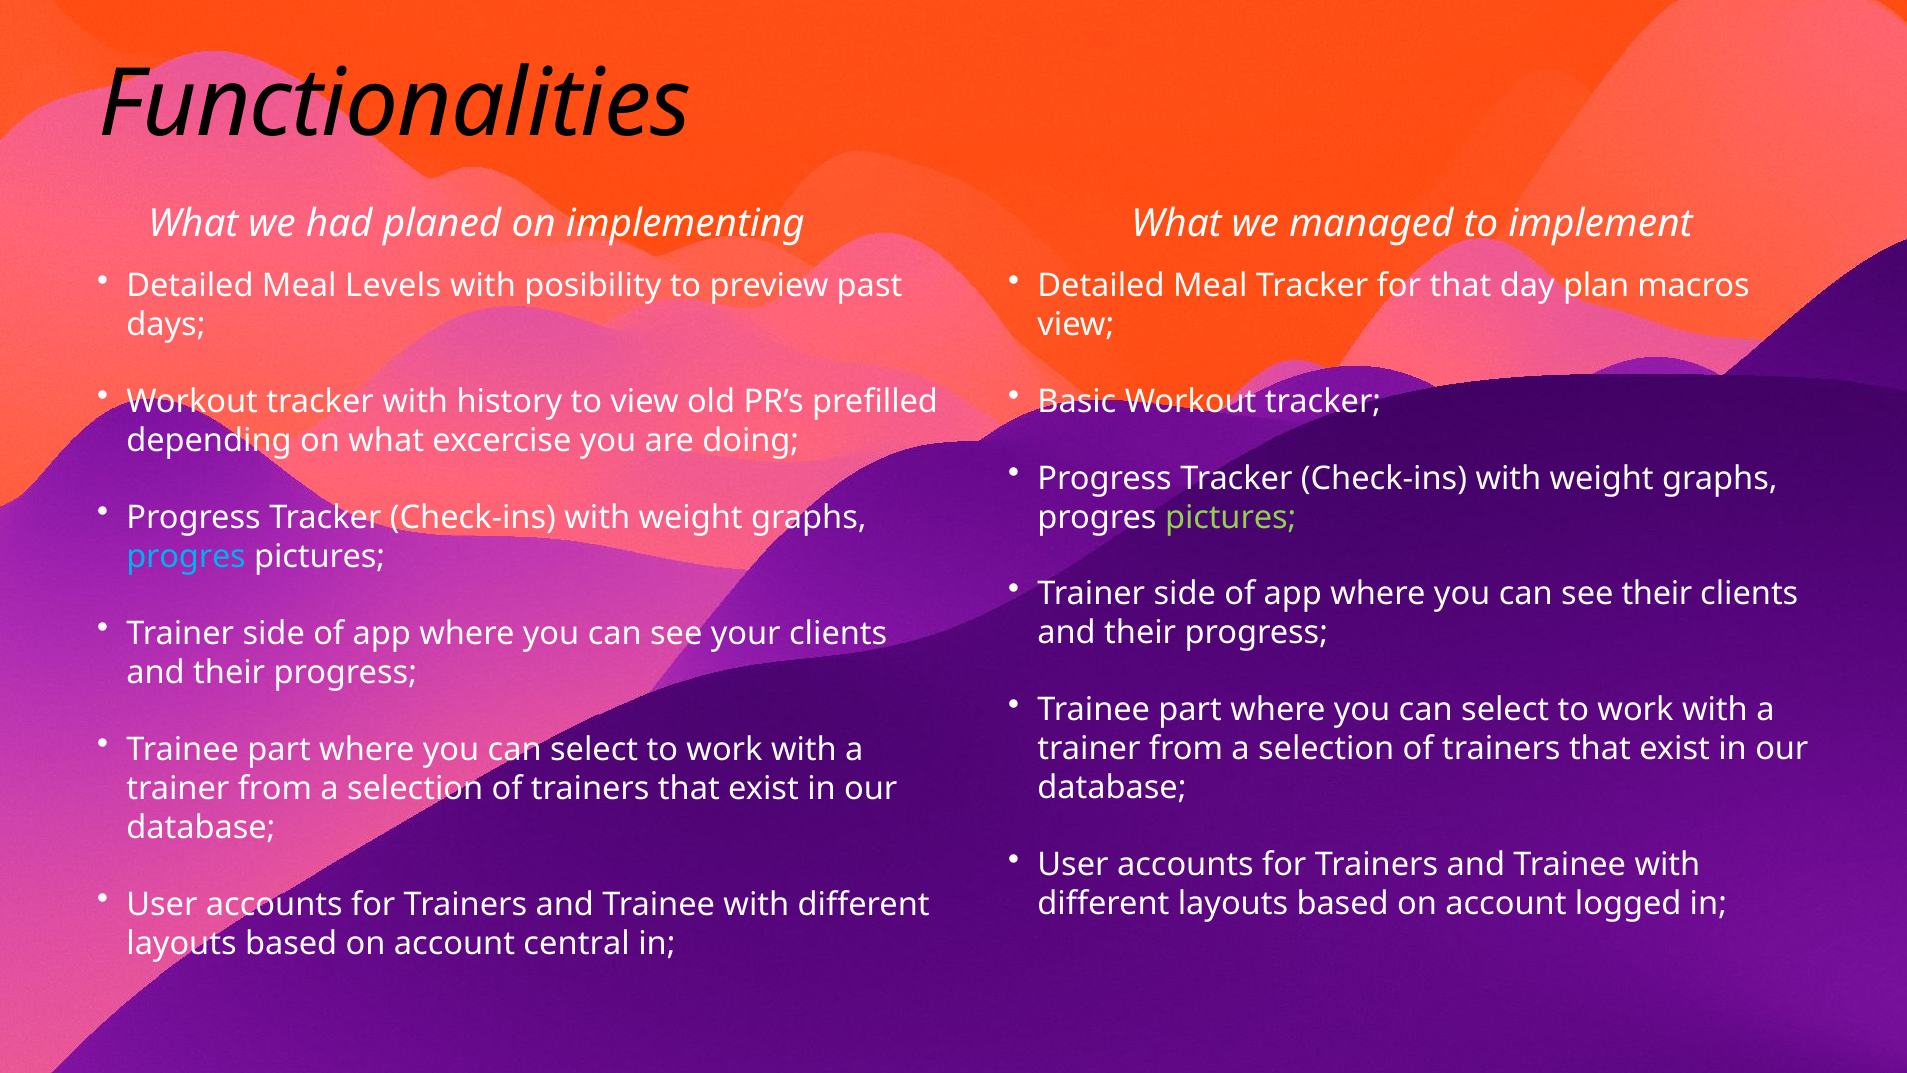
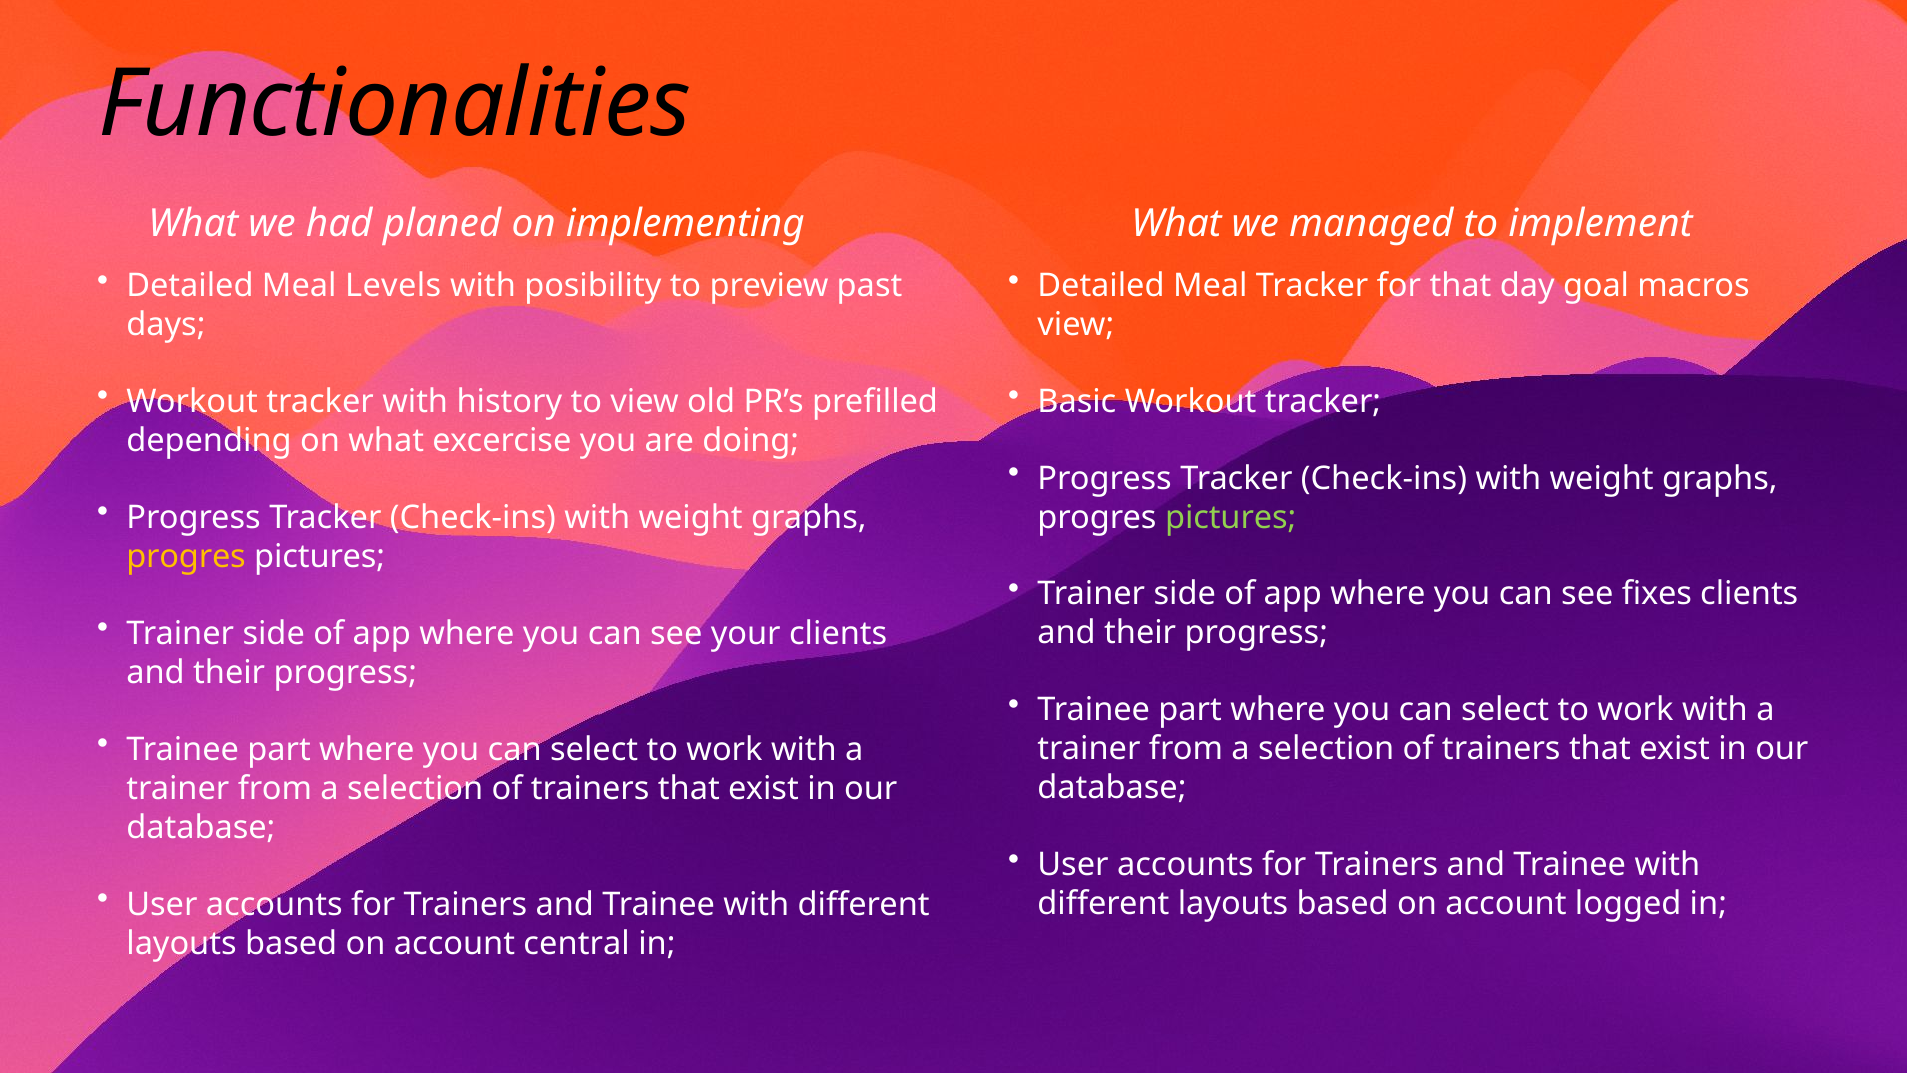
plan: plan -> goal (1596, 285)
progres colour: light blue -> yellow (186, 556)
see their: their -> fixes (1657, 594)
